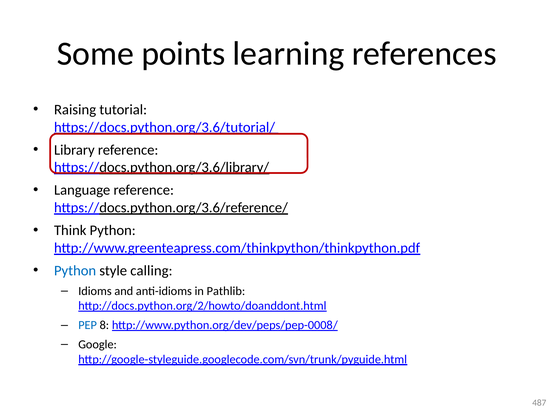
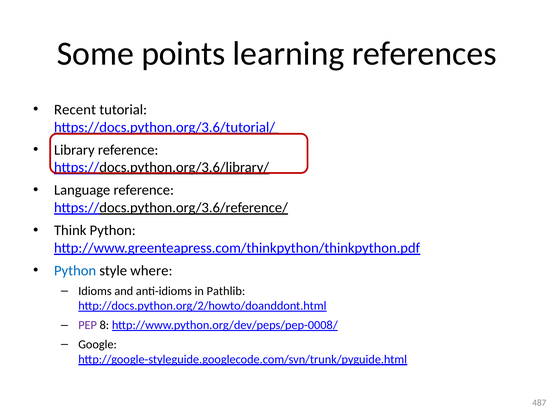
Raising: Raising -> Recent (75, 110)
calling: calling -> where (151, 270)
PEP colour: blue -> purple (88, 325)
